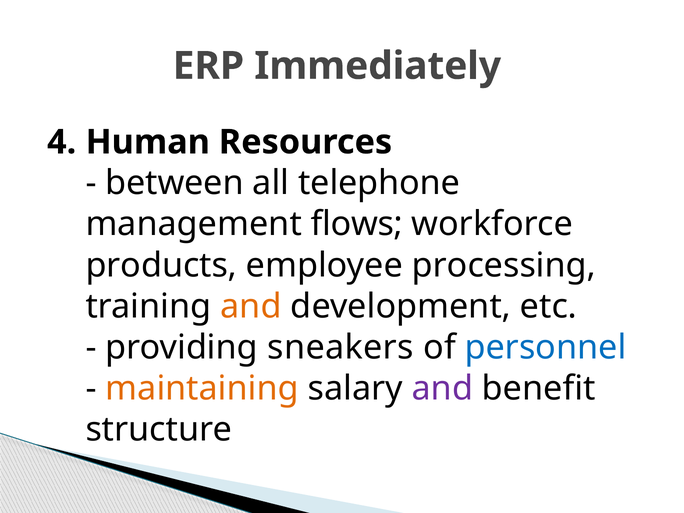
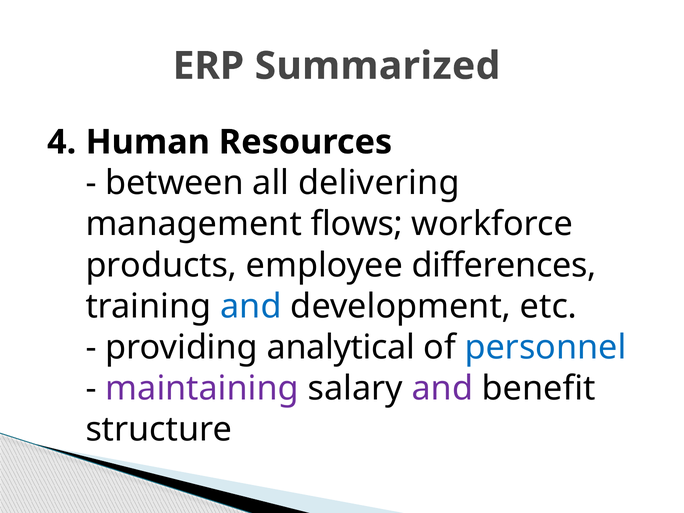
Immediately: Immediately -> Summarized (377, 66)
telephone: telephone -> delivering (379, 183)
processing: processing -> differences (504, 265)
and colour: orange -> blue (251, 306)
sneakers: sneakers -> analytical (341, 347)
maintaining colour: orange -> purple (202, 388)
